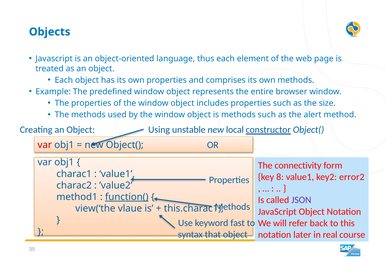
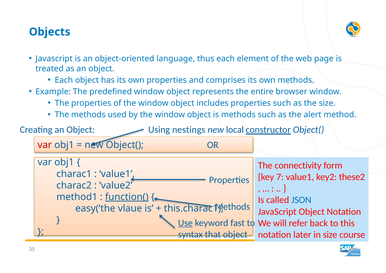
unstable: unstable -> nestings (189, 130)
8: 8 -> 7 (280, 177)
error2: error2 -> these2 (352, 177)
JSON colour: purple -> blue (301, 200)
view(‘the: view(‘the -> easy(‘the (95, 209)
Use underline: none -> present (185, 223)
in real: real -> size (330, 235)
